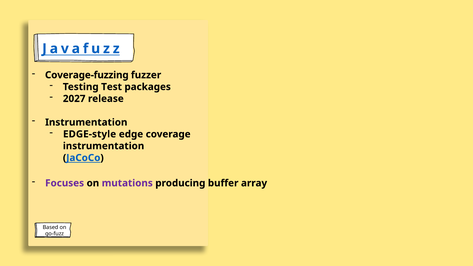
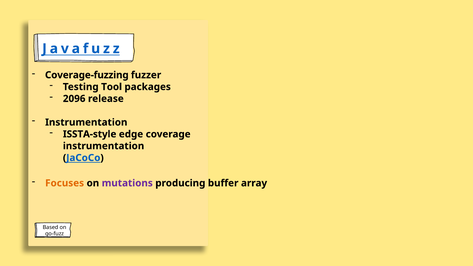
Test: Test -> Tool (112, 87)
2027: 2027 -> 2096 (74, 99)
EDGE-style: EDGE-style -> ISSTA-style (90, 134)
Focuses colour: purple -> orange (65, 183)
